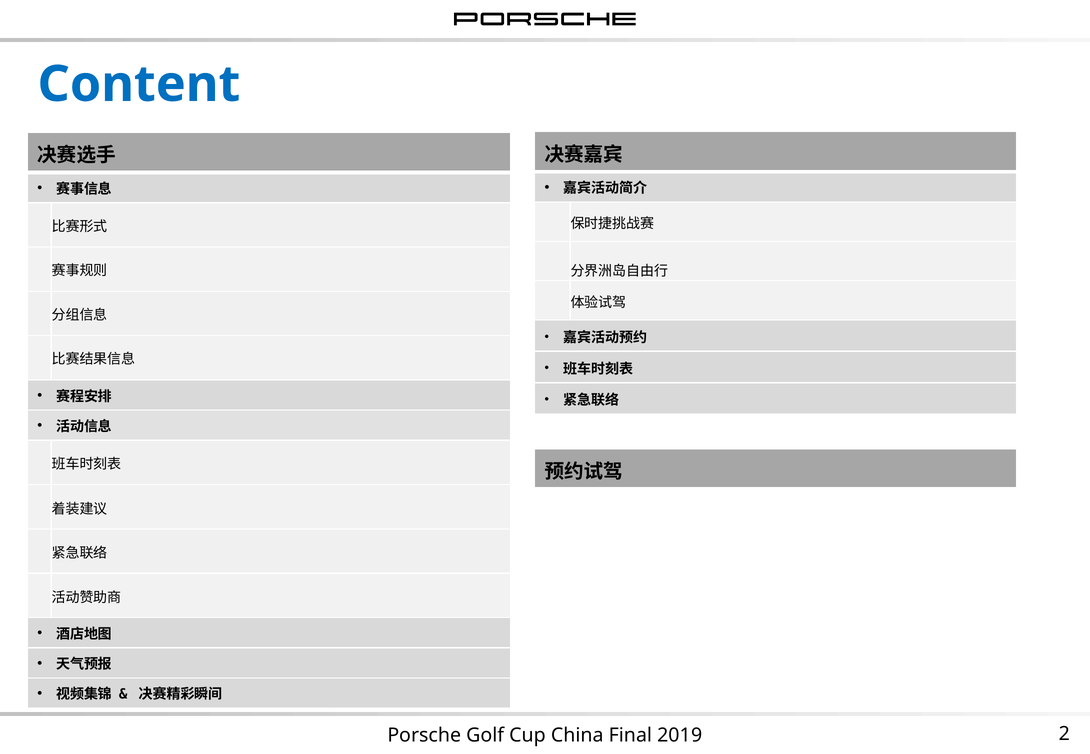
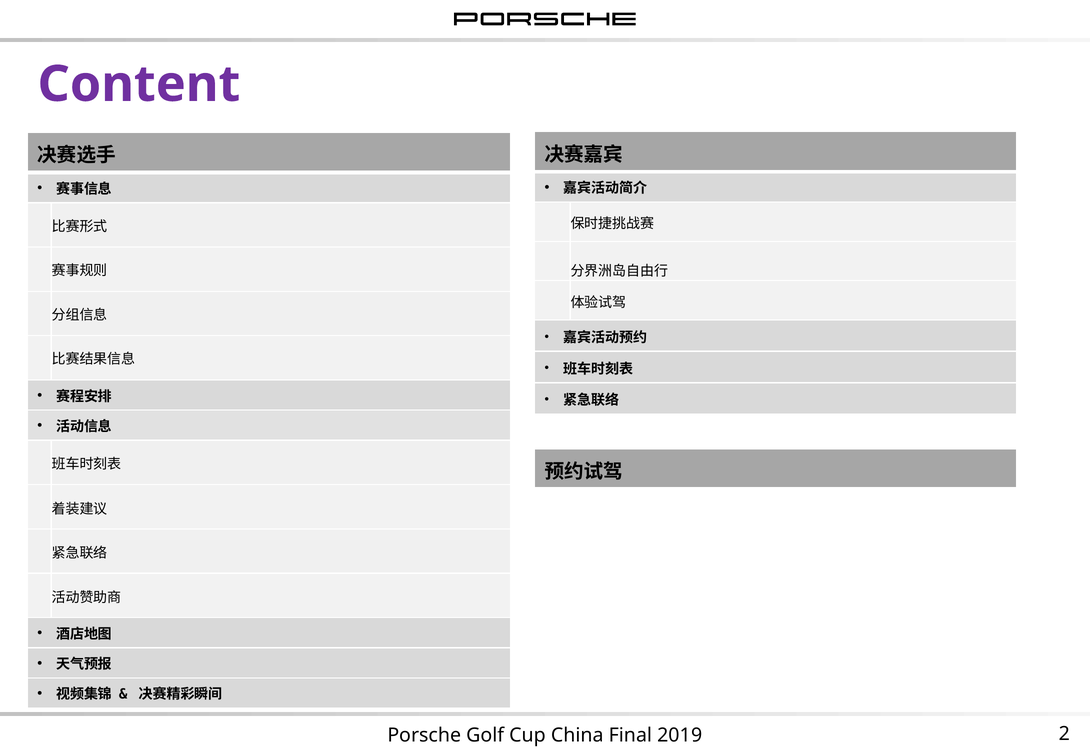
Content colour: blue -> purple (139, 84)
